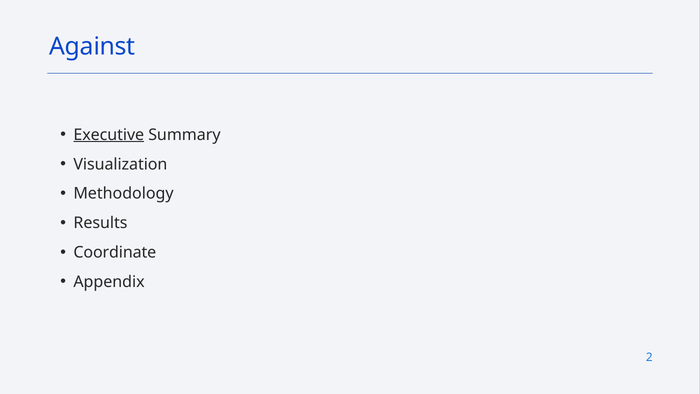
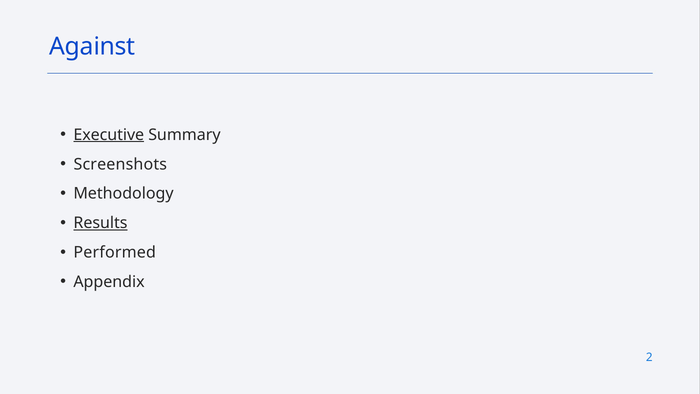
Visualization: Visualization -> Screenshots (120, 164)
Results underline: none -> present (100, 223)
Coordinate: Coordinate -> Performed (115, 252)
